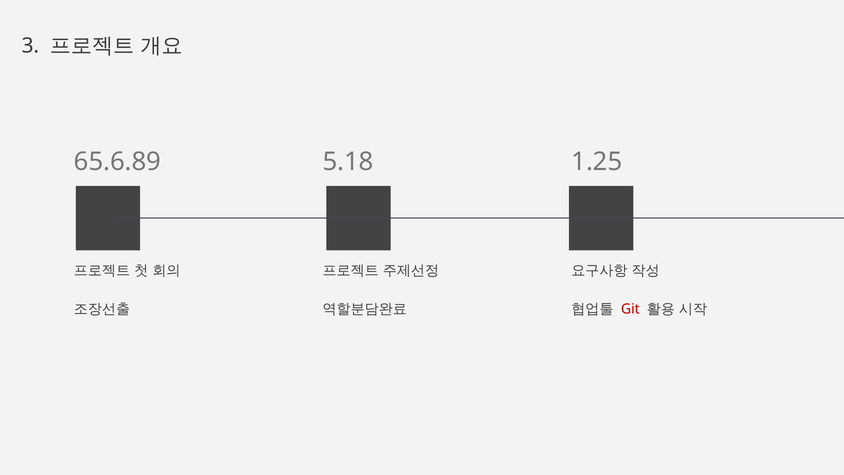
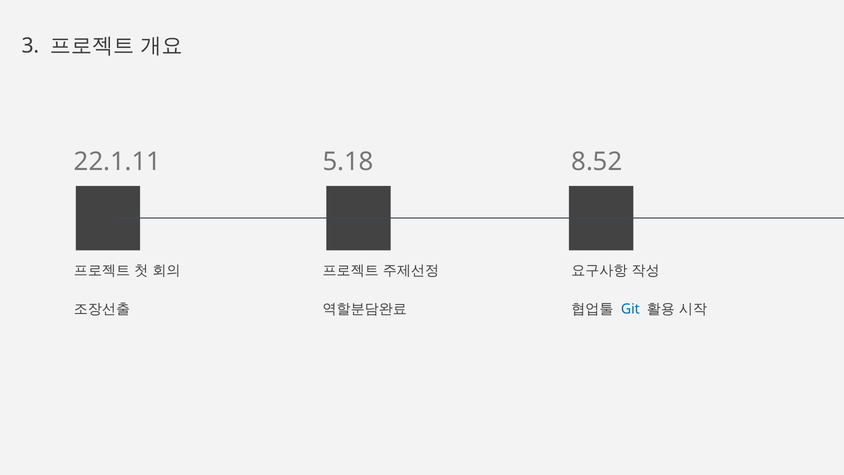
65.6.89: 65.6.89 -> 22.1.11 (118, 162)
1.25: 1.25 -> 8.52 (597, 162)
Git colour: red -> blue (630, 309)
